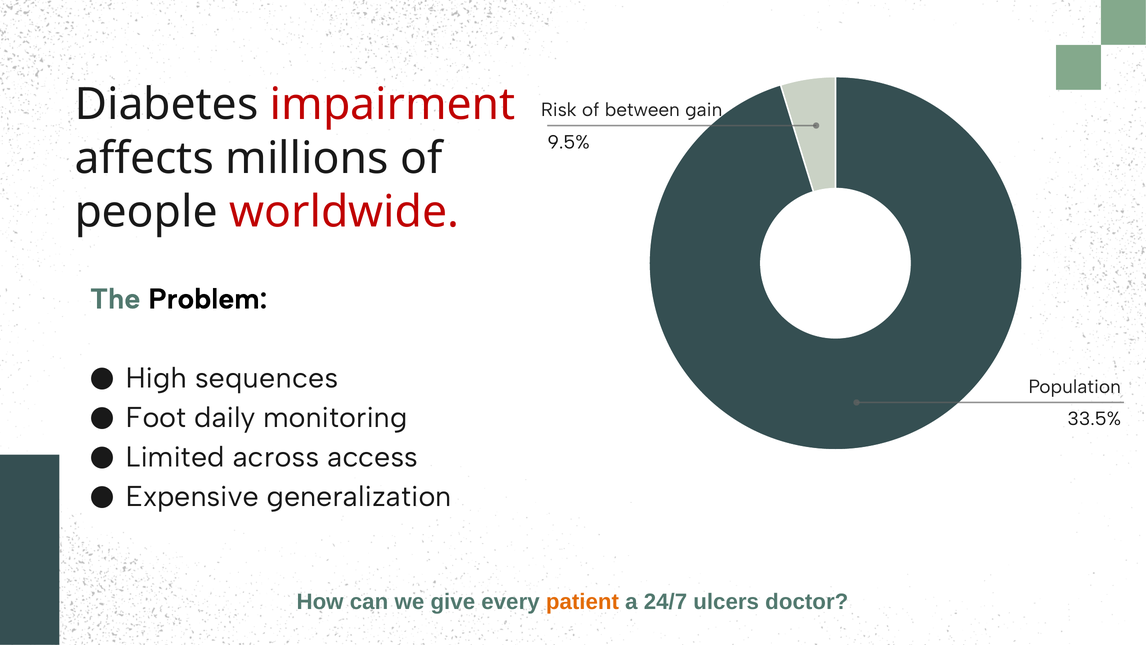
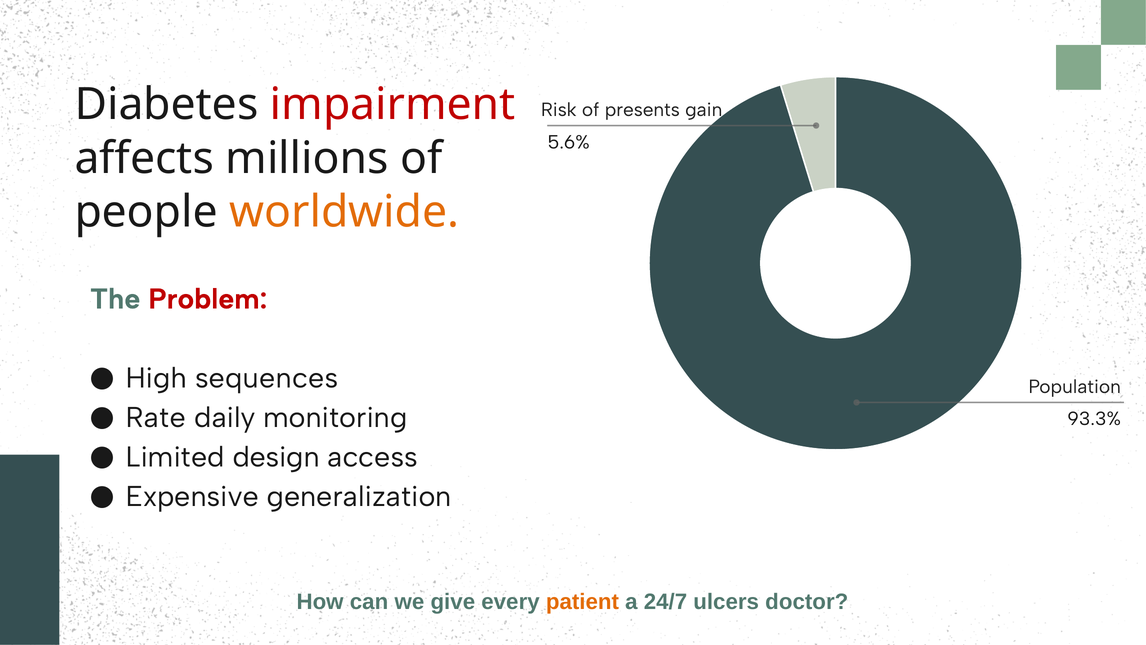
between: between -> presents (642, 110)
9.5%: 9.5% -> 5.6% (569, 143)
worldwide colour: red -> orange (344, 212)
Problem colour: black -> red (208, 299)
Foot: Foot -> Rate (156, 417)
33.5%: 33.5% -> 93.3% (1094, 419)
across: across -> design (276, 457)
